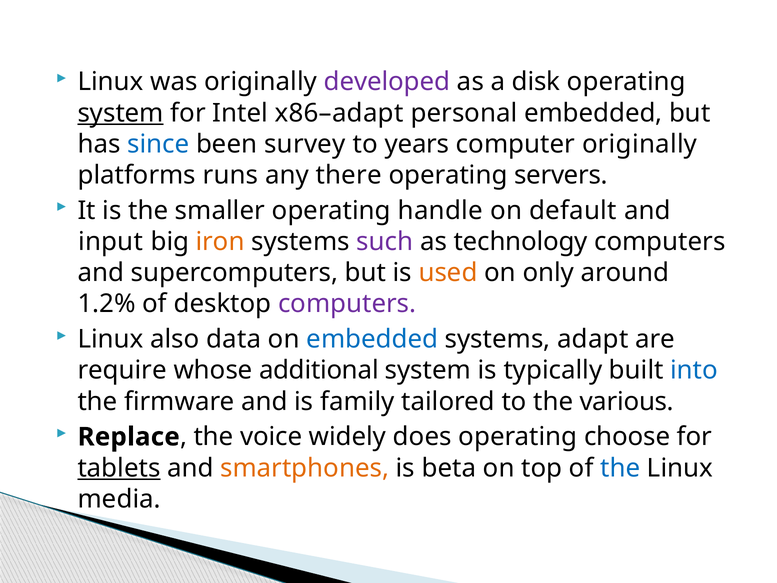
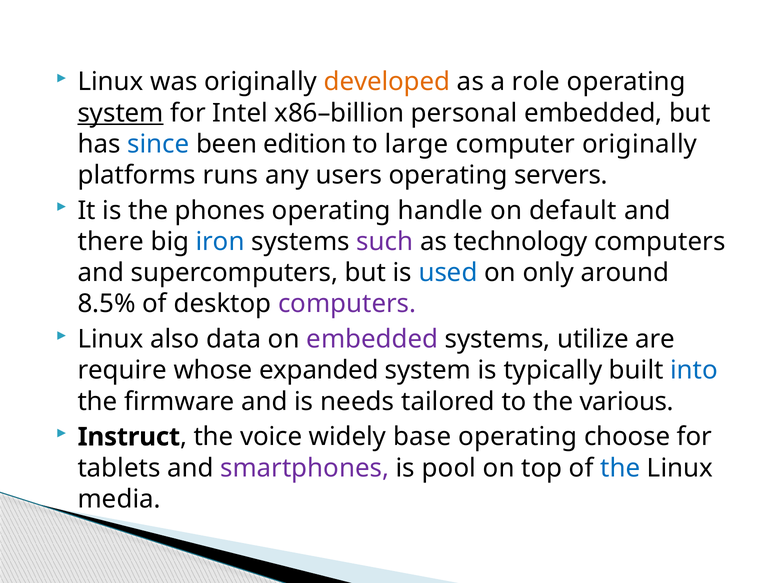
developed colour: purple -> orange (387, 82)
disk: disk -> role (536, 82)
x86–adapt: x86–adapt -> x86–billion (339, 113)
survey: survey -> edition (305, 144)
years: years -> large (417, 144)
there: there -> users (349, 175)
smaller: smaller -> phones (220, 211)
input: input -> there (111, 242)
iron colour: orange -> blue (220, 242)
used colour: orange -> blue (448, 273)
1.2%: 1.2% -> 8.5% (107, 304)
embedded colour: blue -> purple (372, 339)
adapt: adapt -> utilize (593, 339)
additional: additional -> expanded (319, 370)
family: family -> needs (357, 401)
Replace: Replace -> Instruct (129, 437)
does: does -> base (422, 437)
tablets underline: present -> none (119, 468)
smartphones colour: orange -> purple (305, 468)
beta: beta -> pool (449, 468)
